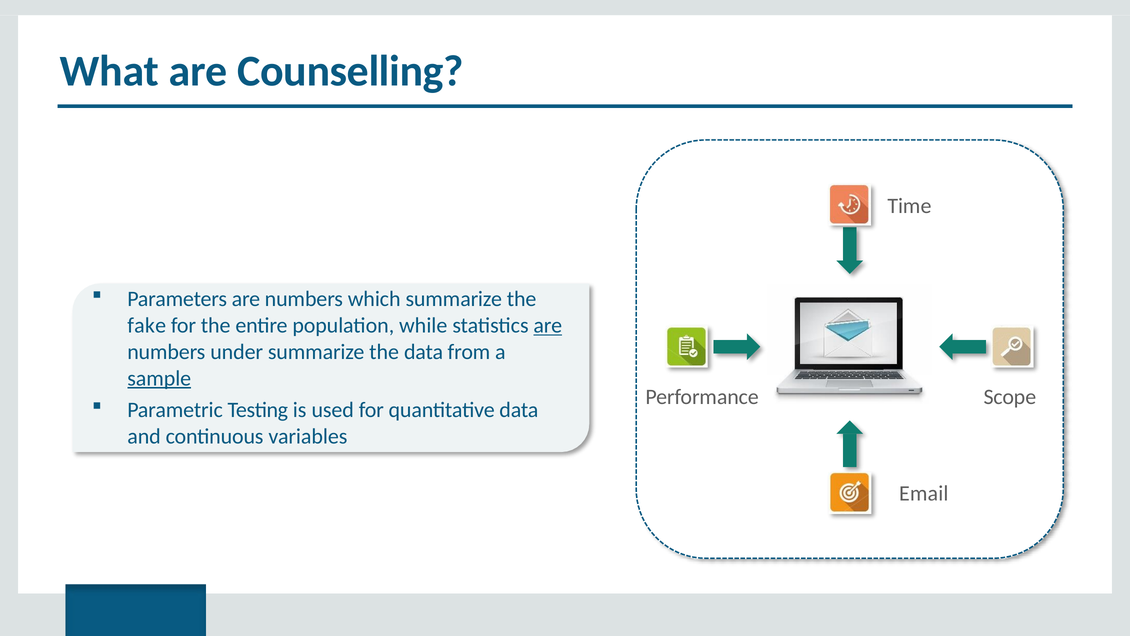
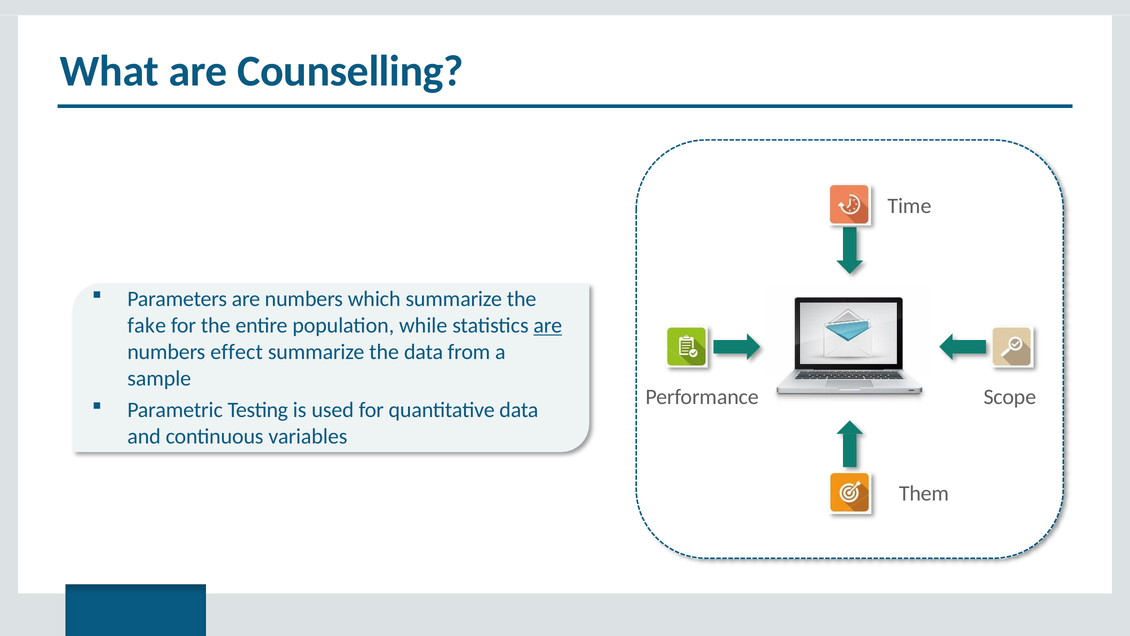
under: under -> effect (237, 352)
sample underline: present -> none (159, 378)
Email: Email -> Them (924, 493)
